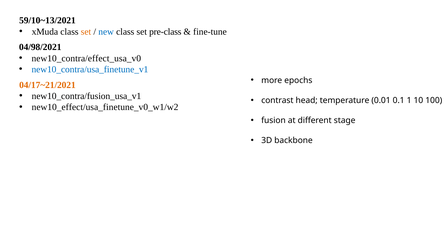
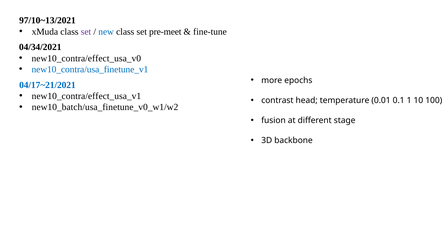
59/10~13/2021: 59/10~13/2021 -> 97/10~13/2021 (47, 21)
set colour: orange -> purple (86, 32)
pre-class: pre-class -> pre-meet (165, 32)
04/98/2021: 04/98/2021 -> 04/34/2021 (40, 47)
04/17~21/2021 colour: orange -> blue (47, 85)
new10_contra/fusion_usa_v1: new10_contra/fusion_usa_v1 -> new10_contra/effect_usa_v1 (86, 96)
new10_effect/usa_finetune_v0_w1/w2: new10_effect/usa_finetune_v0_w1/w2 -> new10_batch/usa_finetune_v0_w1/w2 (105, 107)
